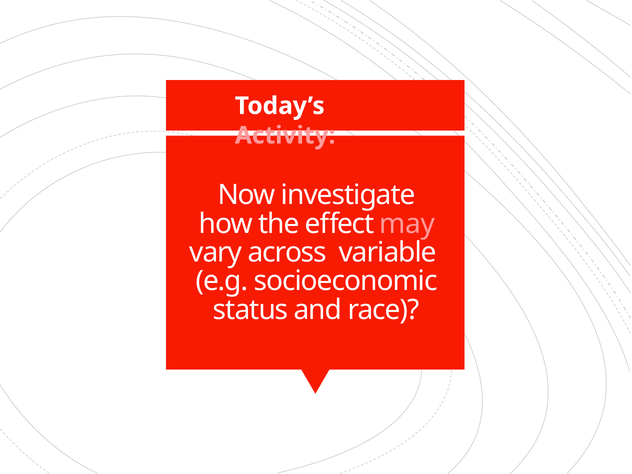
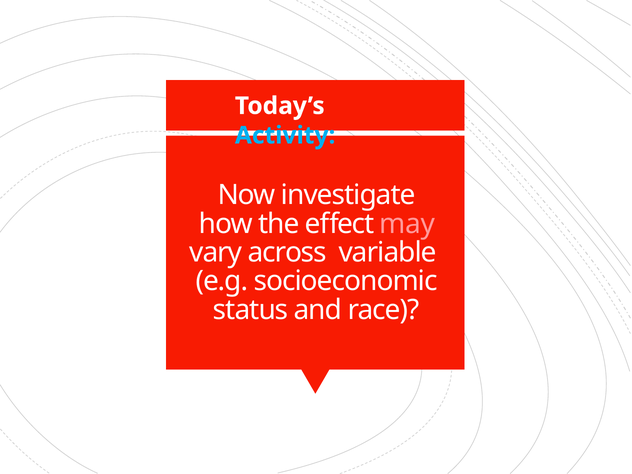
Activity colour: pink -> light blue (285, 135)
